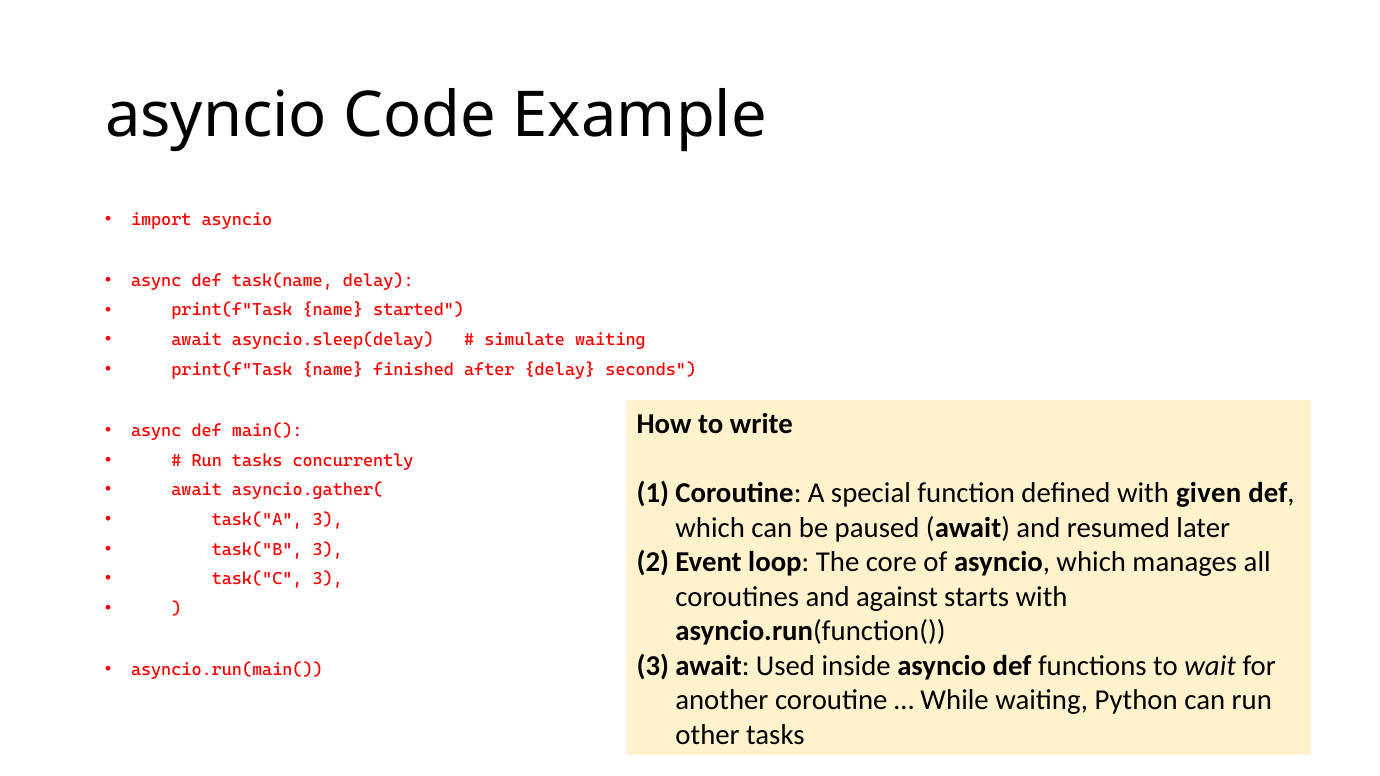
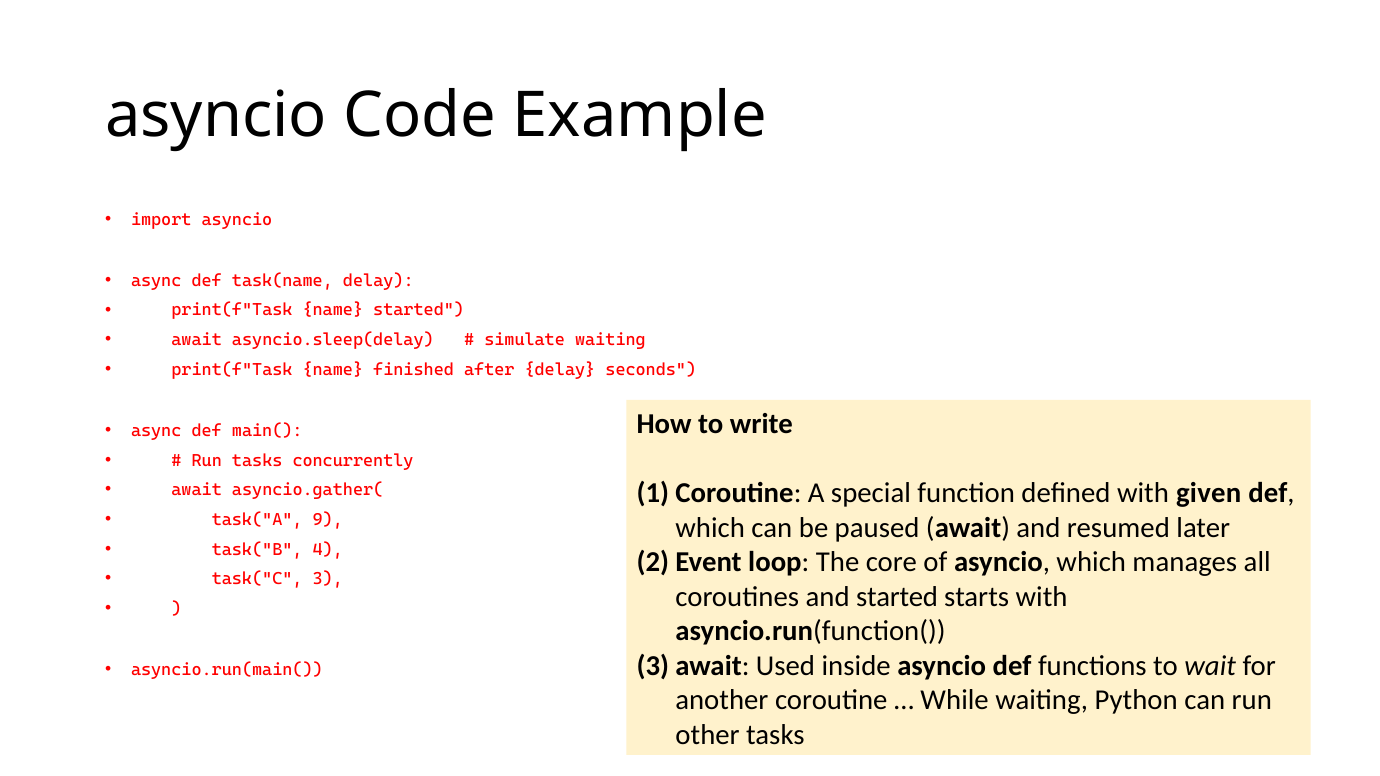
task("A 3: 3 -> 9 (328, 520)
task("B 3: 3 -> 4 (328, 550)
and against: against -> started (897, 597)
